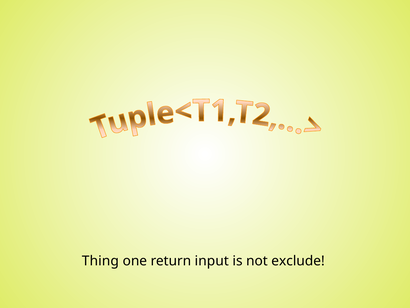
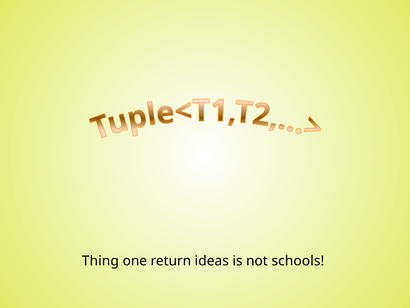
input: input -> ideas (212, 261)
exclude: exclude -> schools (298, 261)
